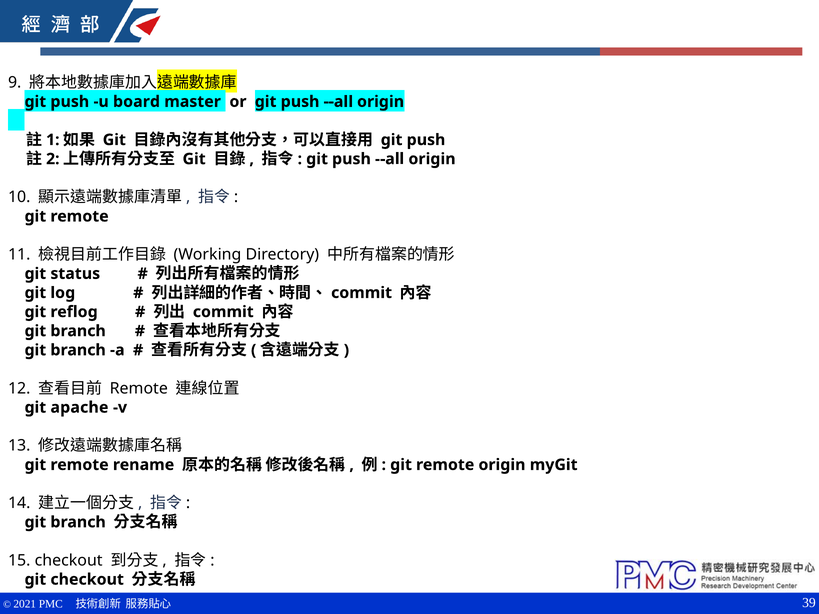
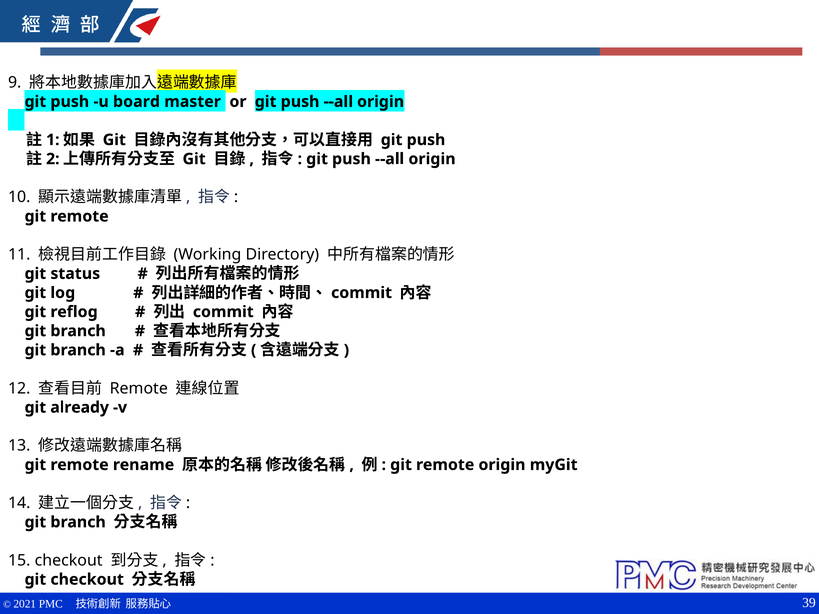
apache: apache -> already (80, 408)
